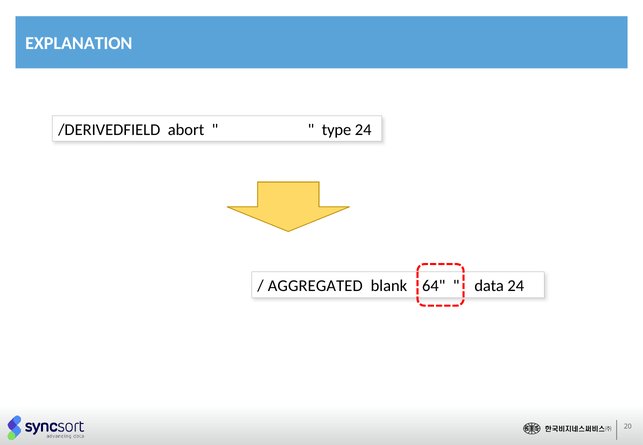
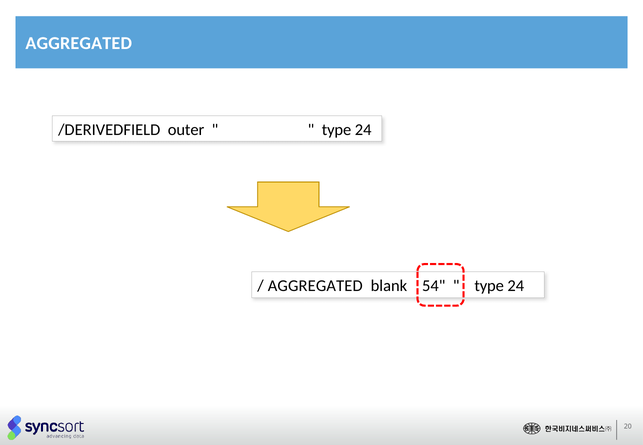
EXPLANATION: EXPLANATION -> AGGREGATED (79, 43)
abort: abort -> outer (186, 130)
64: 64 -> 54 (434, 286)
data: data -> type (489, 286)
